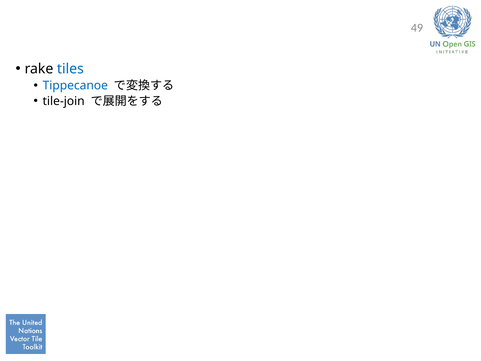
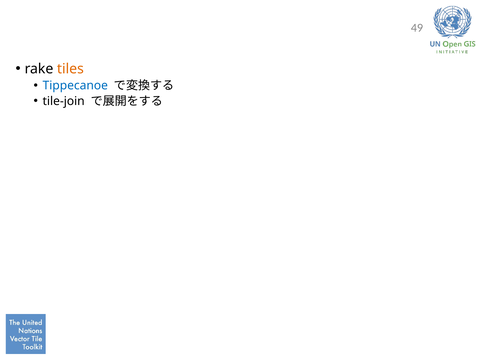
tiles colour: blue -> orange (70, 69)
